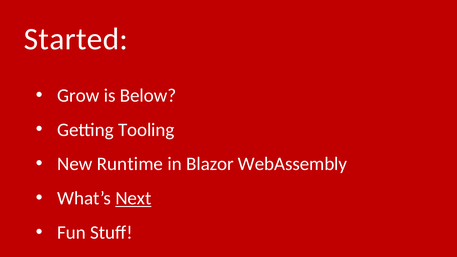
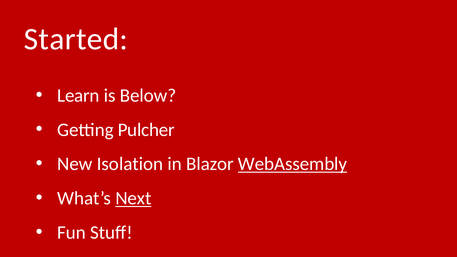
Grow: Grow -> Learn (78, 96)
Tooling: Tooling -> Pulcher (146, 130)
Runtime: Runtime -> Isolation (130, 164)
WebAssembly underline: none -> present (293, 164)
